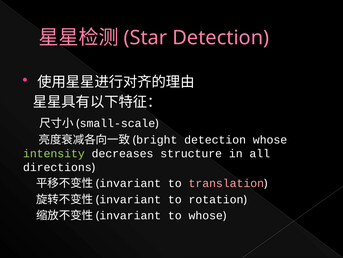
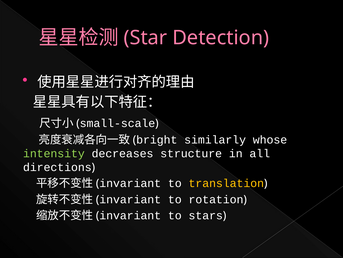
detection: detection -> similarly (215, 139)
translation colour: pink -> yellow (226, 183)
to whose: whose -> stars (206, 215)
